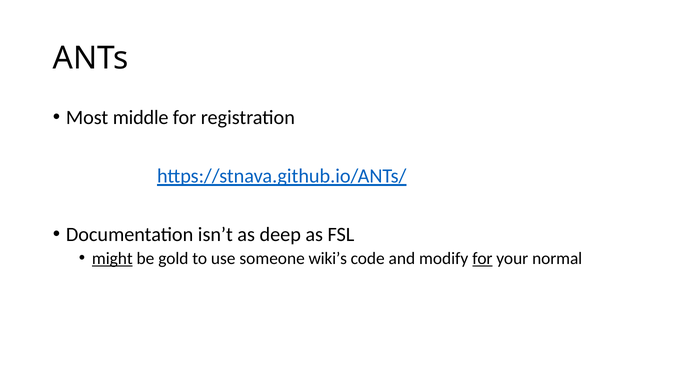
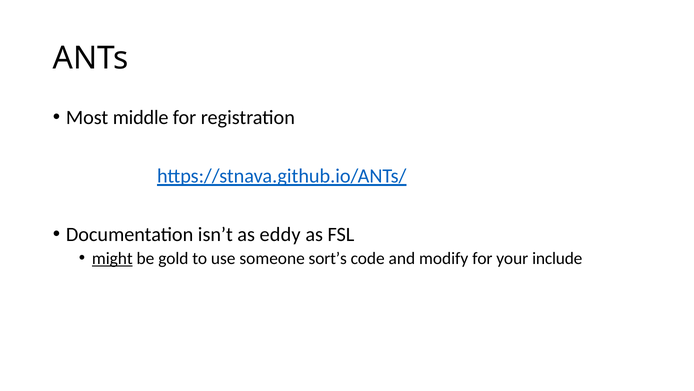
deep: deep -> eddy (280, 234)
wiki’s: wiki’s -> sort’s (328, 258)
for underline: present -> none (482, 258)
normal: normal -> include (557, 258)
